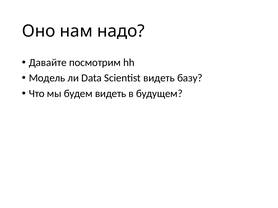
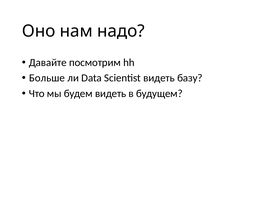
Модель: Модель -> Больше (47, 78)
